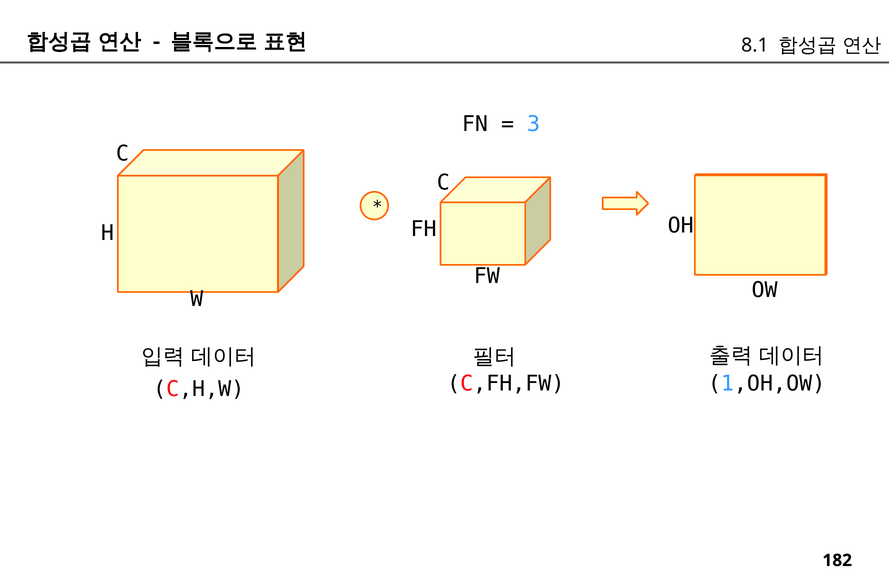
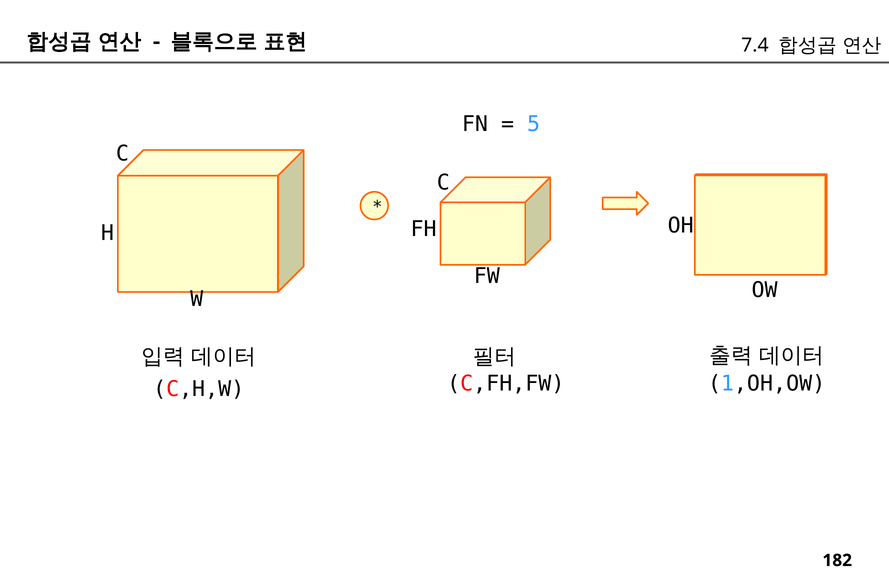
8.1: 8.1 -> 7.4 (755, 46)
3: 3 -> 5 (534, 124)
